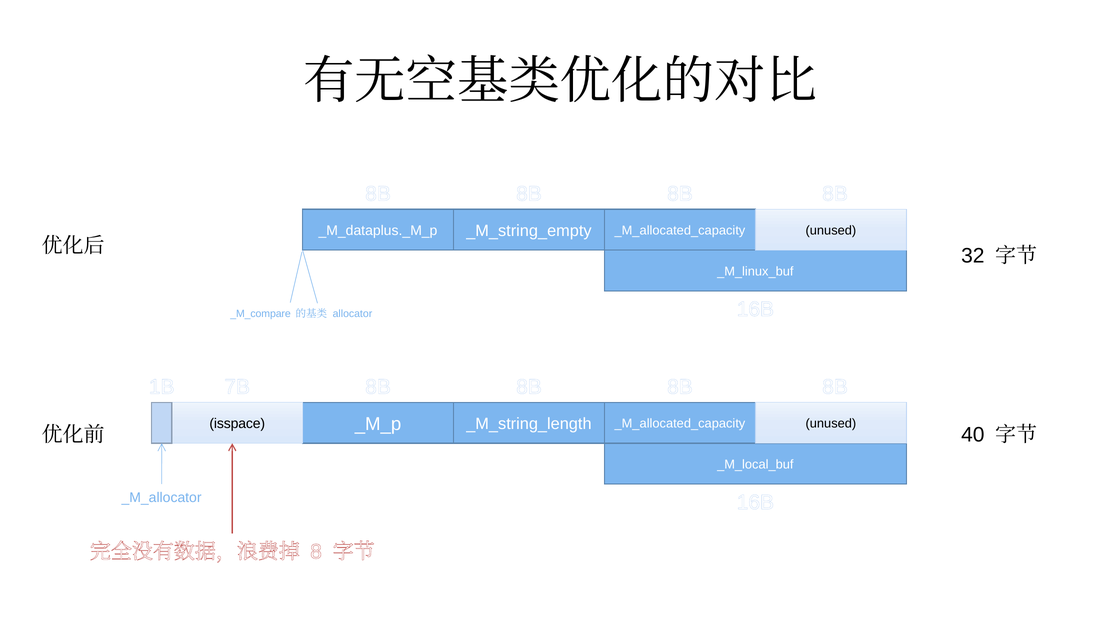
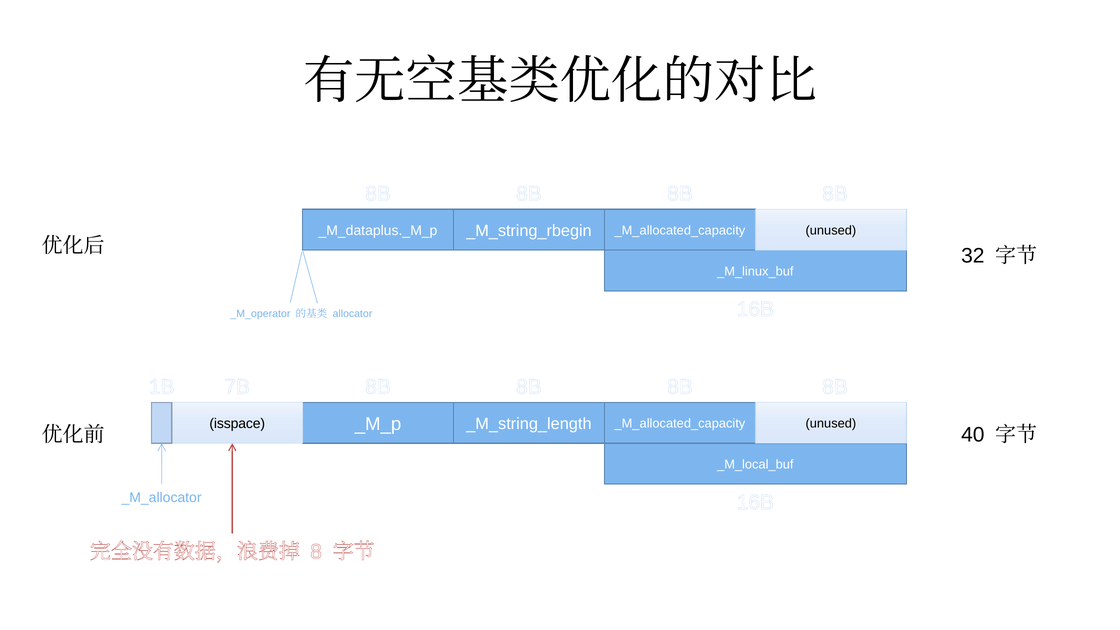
_M_string_empty: _M_string_empty -> _M_string_rbegin (529, 231)
_M_compare: _M_compare -> _M_operator (260, 314)
